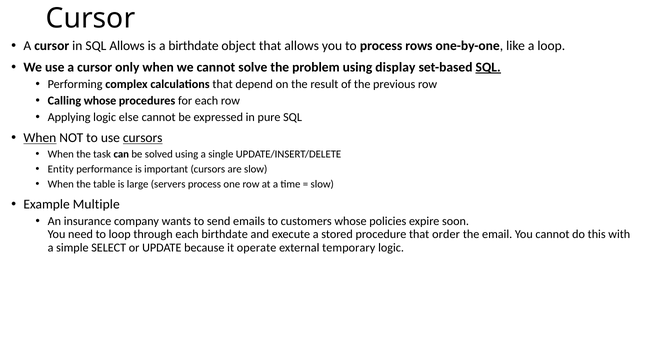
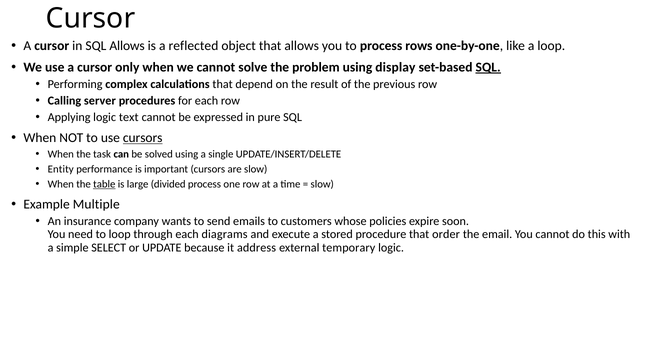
a birthdate: birthdate -> reflected (193, 46)
Calling whose: whose -> server (100, 101)
else: else -> text (129, 117)
When underline: present -> none (40, 138)
table underline: none -> present (104, 184)
servers: servers -> divided (168, 184)
each birthdate: birthdate -> diagrams (225, 234)
operate: operate -> address (257, 248)
